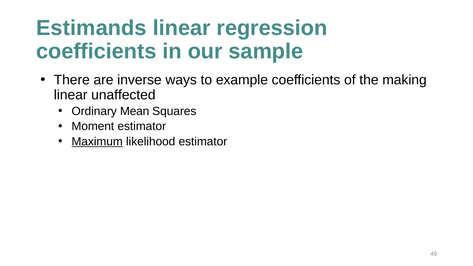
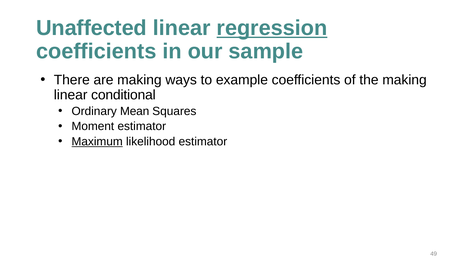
Estimands: Estimands -> Unaffected (91, 28)
regression underline: none -> present (272, 28)
are inverse: inverse -> making (139, 80)
unaffected: unaffected -> conditional (123, 95)
